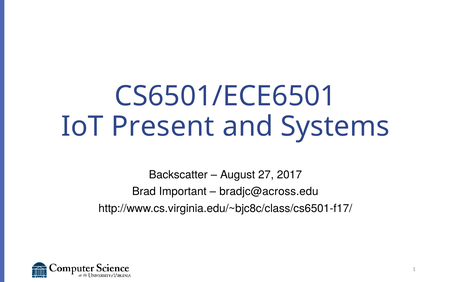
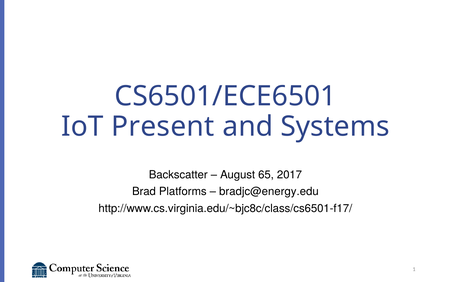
27: 27 -> 65 (266, 175)
Important: Important -> Platforms (183, 191)
bradjc@across.edu: bradjc@across.edu -> bradjc@energy.edu (269, 191)
